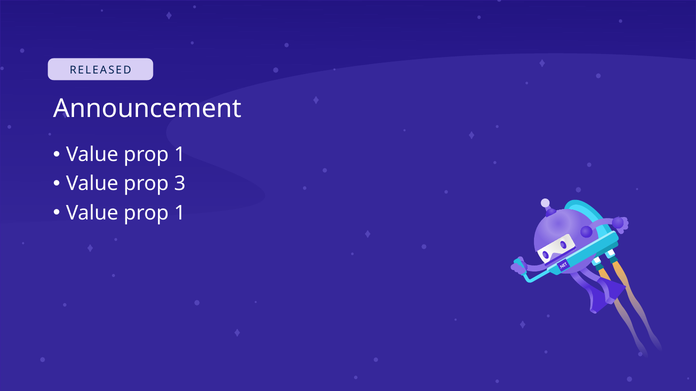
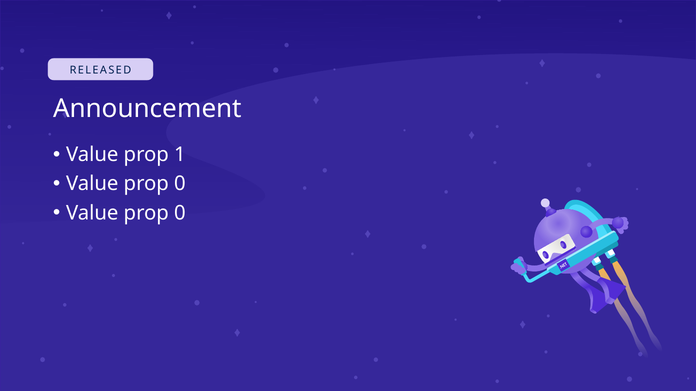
3: 3 -> 0 (180, 184)
1: 1 -> 0 (180, 213)
